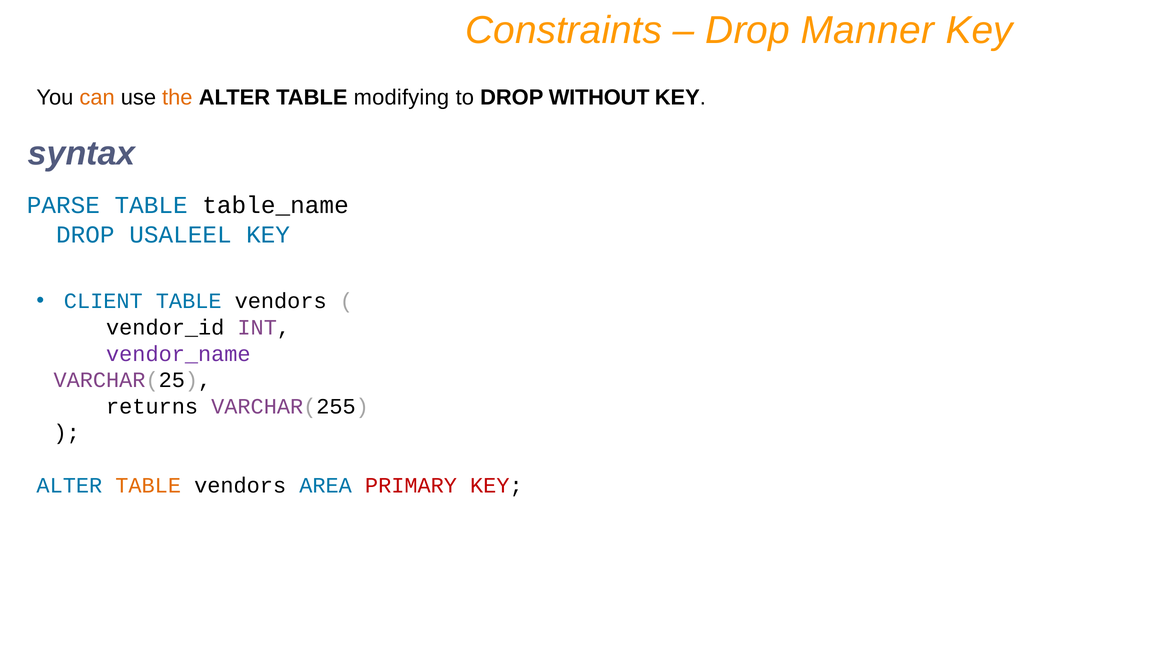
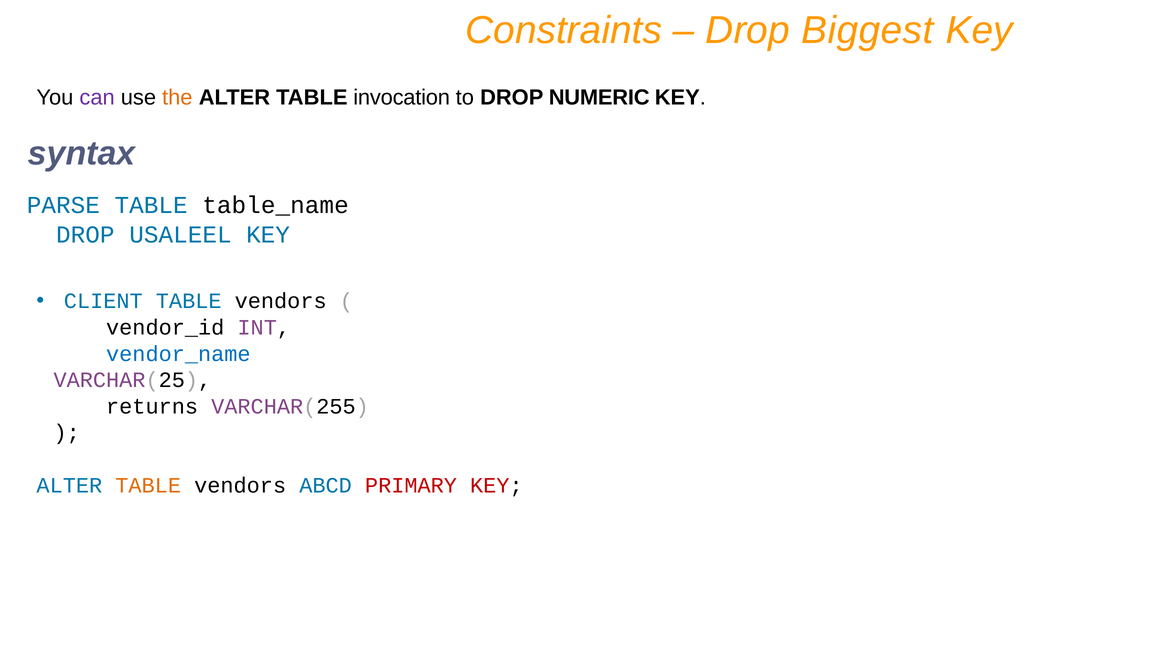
Manner: Manner -> Biggest (868, 30)
can colour: orange -> purple (97, 97)
modifying: modifying -> invocation (402, 97)
WITHOUT: WITHOUT -> NUMERIC (599, 97)
vendor_name colour: purple -> blue (178, 354)
AREA: AREA -> ABCD (326, 485)
